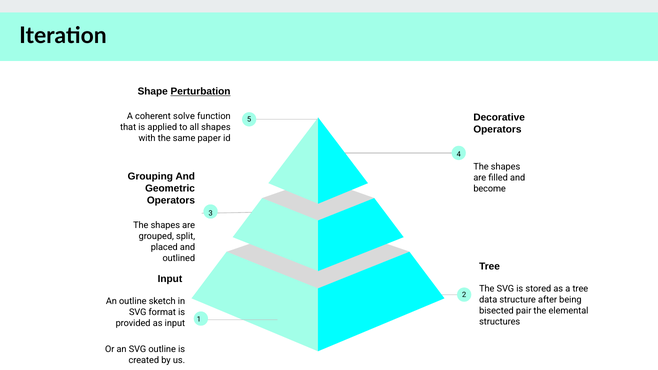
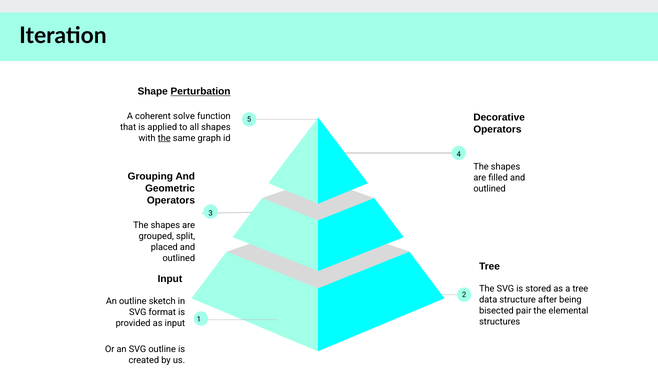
the underline: none -> present (164, 138)
paper: paper -> graph (209, 138)
become: become -> outlined (490, 189)
